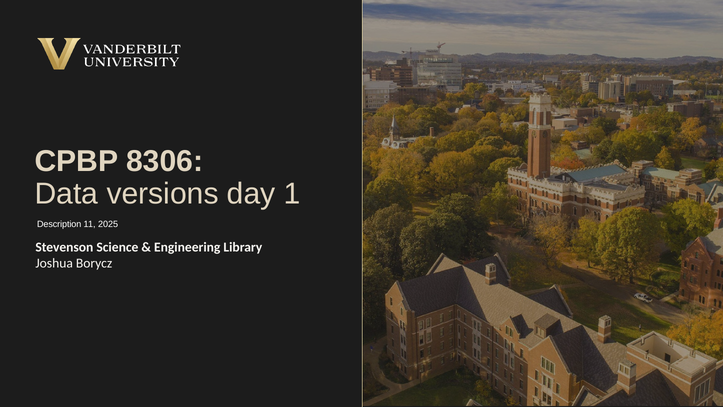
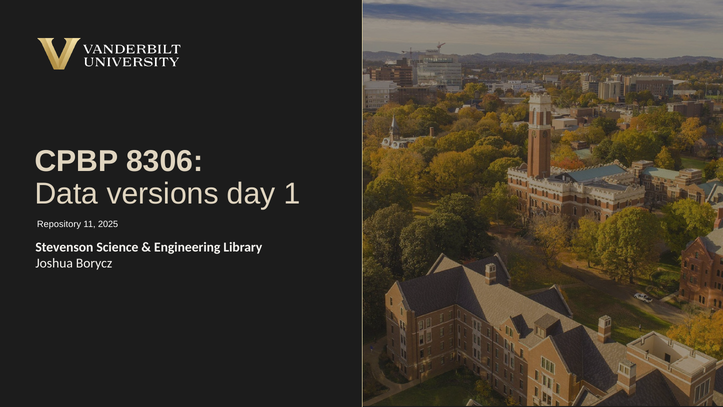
Description: Description -> Repository (59, 224)
